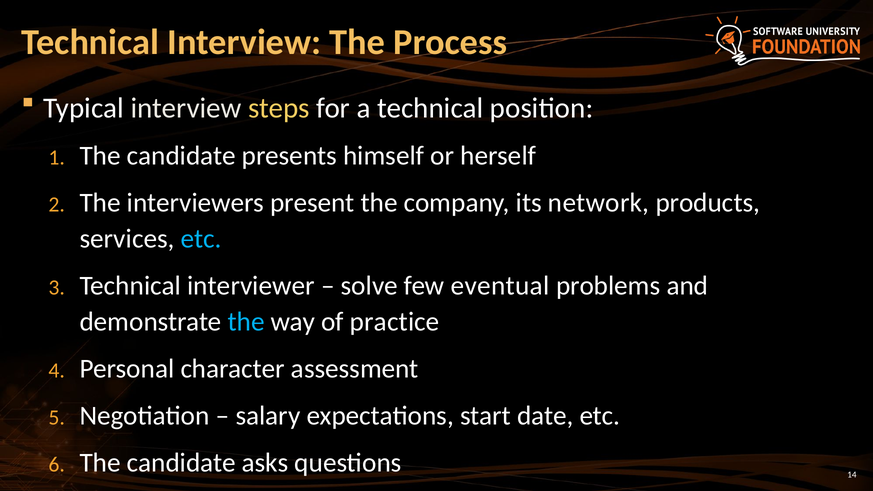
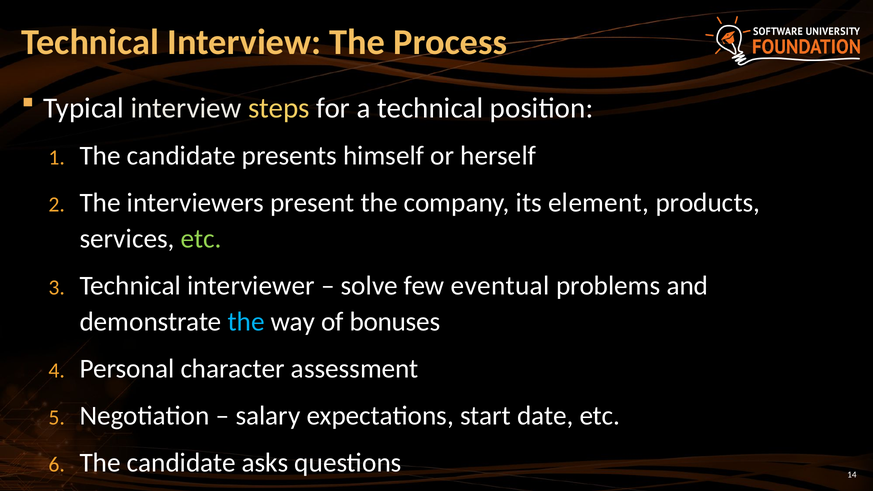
network: network -> element (599, 203)
etc colour: light blue -> light green (201, 239)
practice: practice -> bonuses (395, 322)
